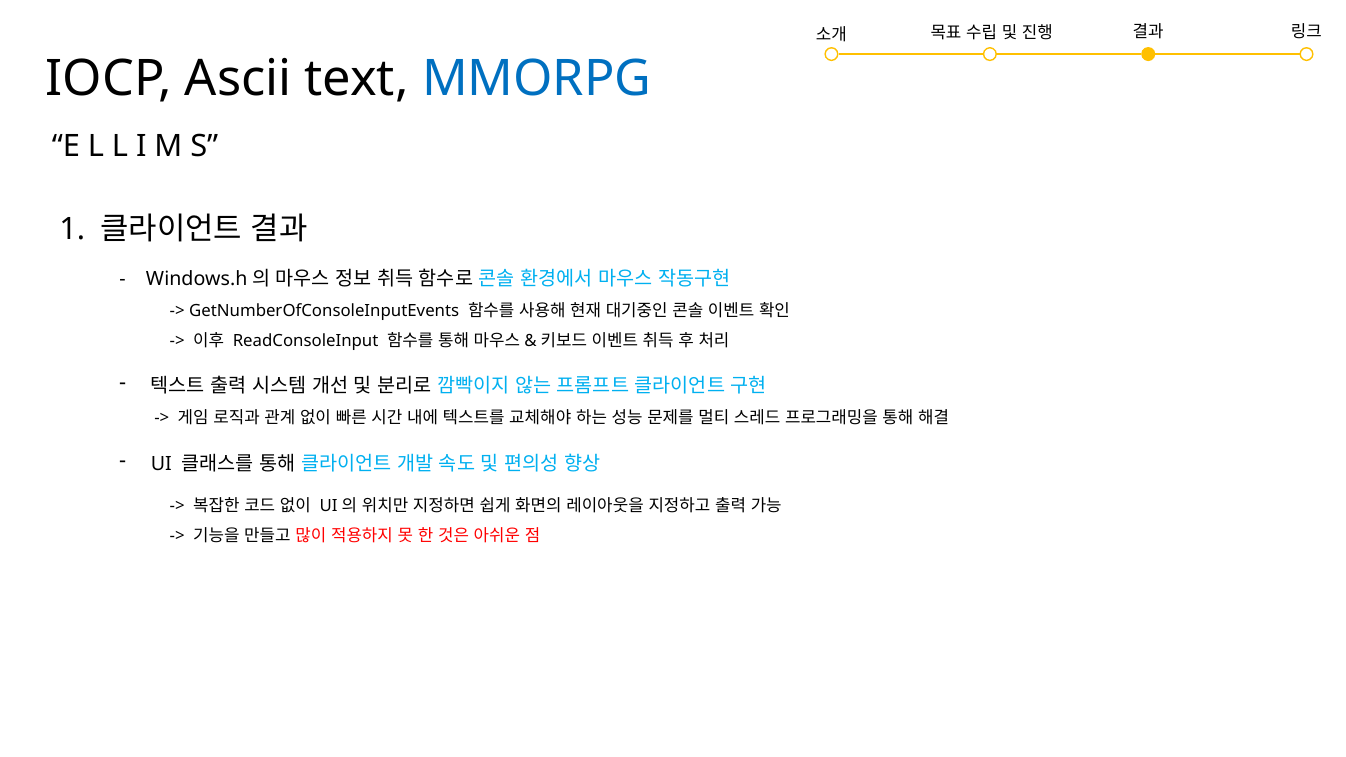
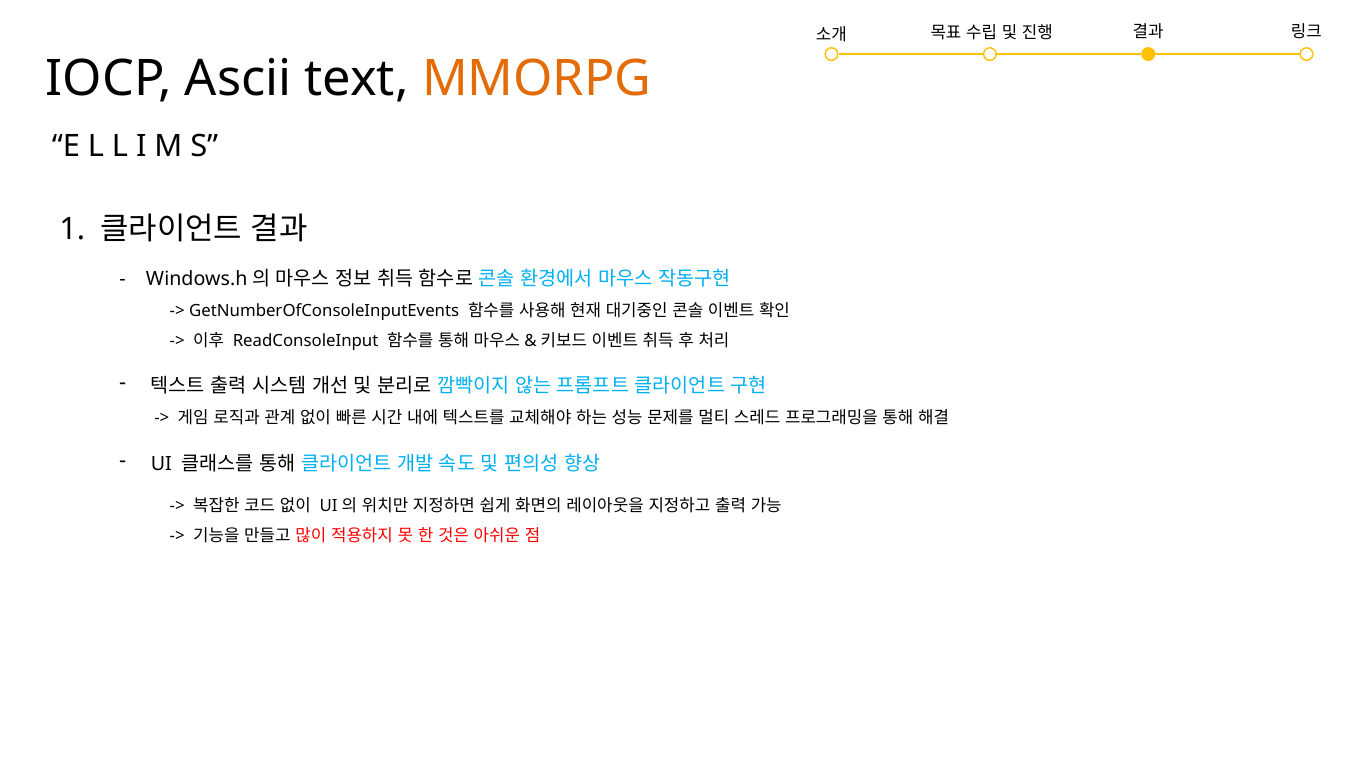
MMORPG colour: blue -> orange (537, 79)
